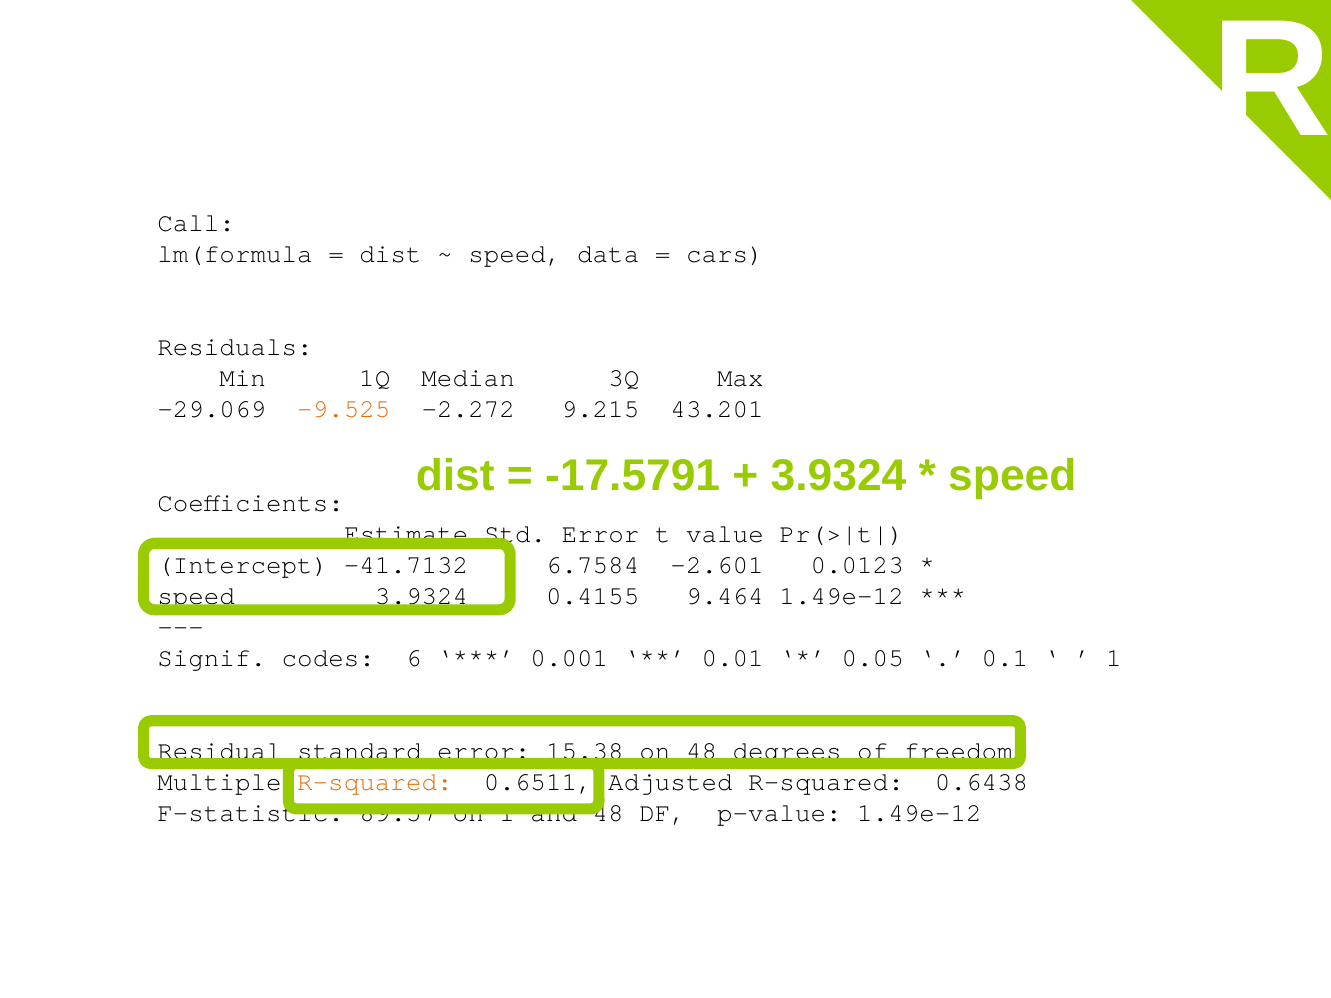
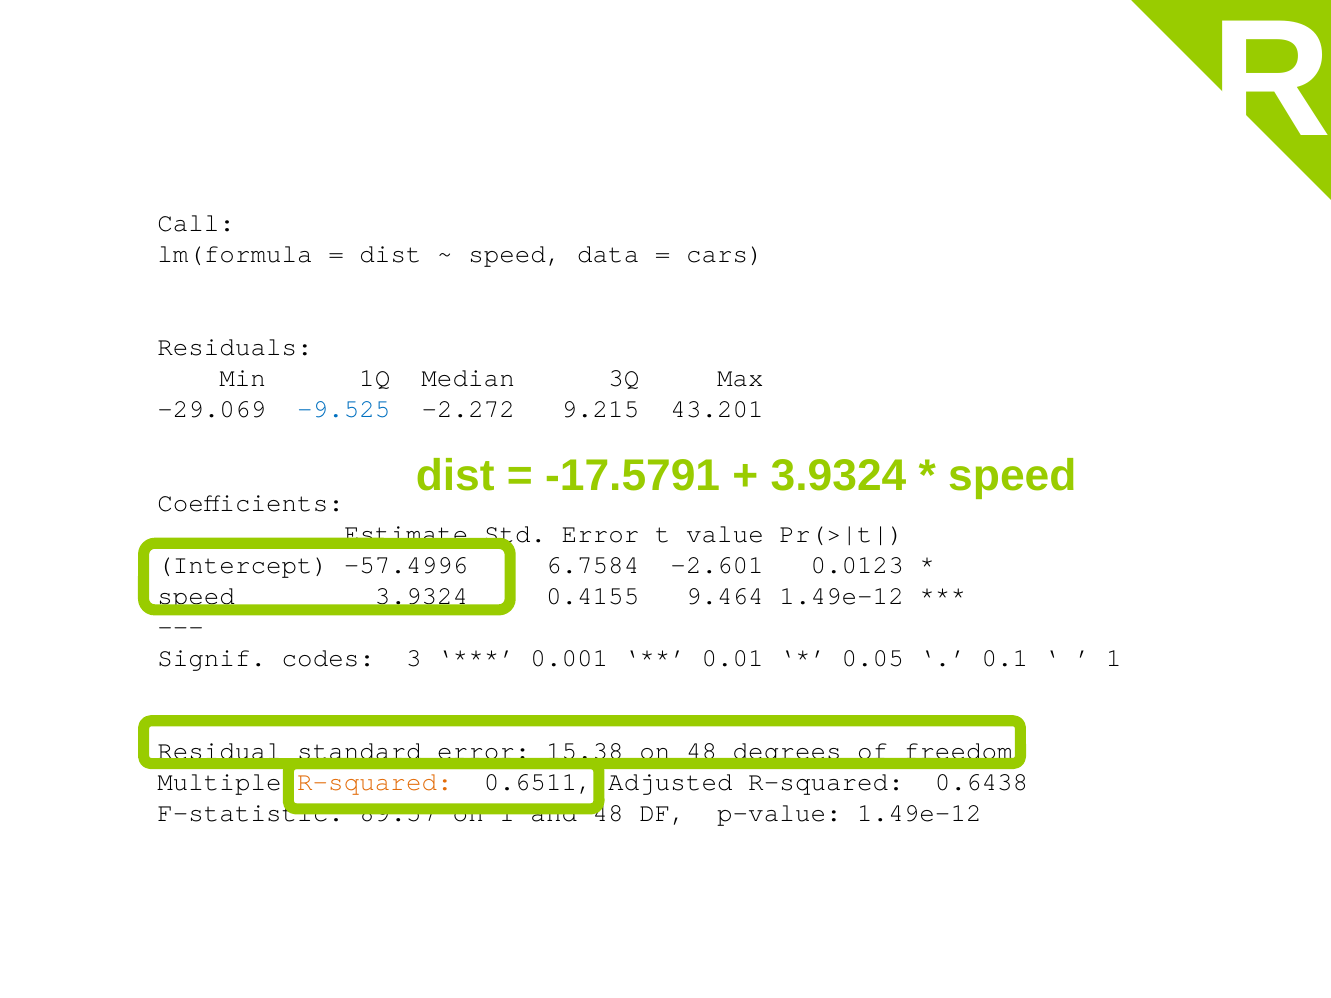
-9.525 colour: orange -> blue (344, 410)
-41.7132: -41.7132 -> -57.4996 (406, 565)
6: 6 -> 3 (414, 658)
